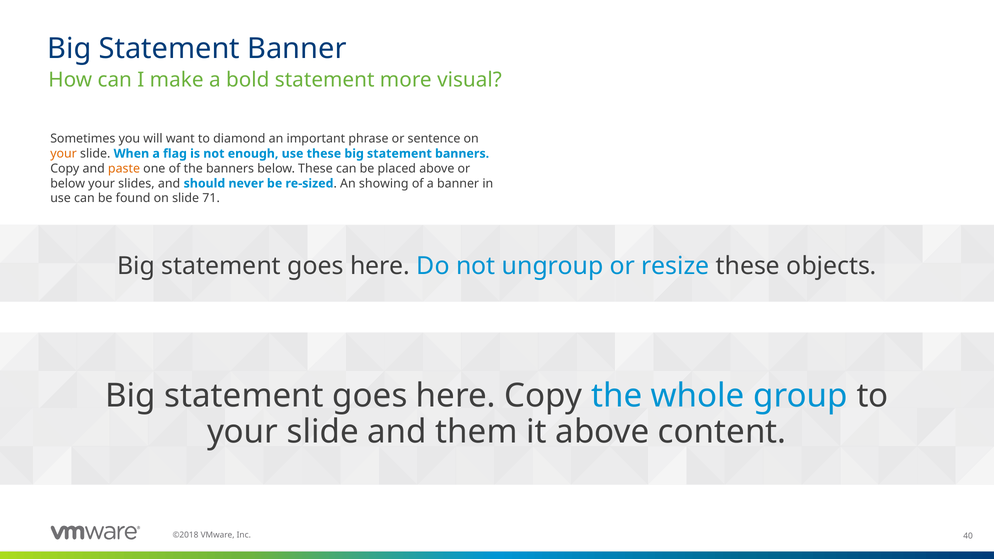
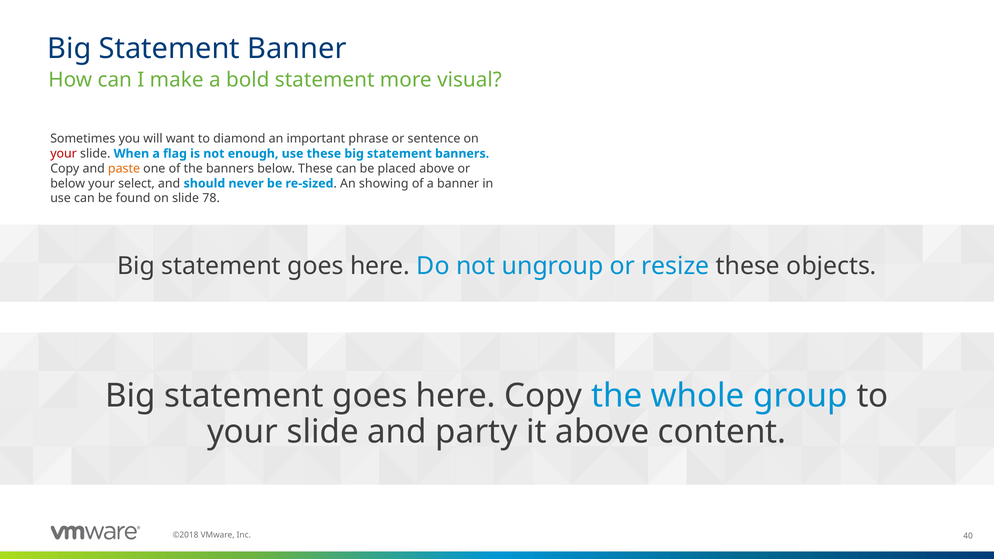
your colour: orange -> red (64, 154)
slides: slides -> select (136, 184)
71: 71 -> 78 (211, 198)
them: them -> party (476, 432)
